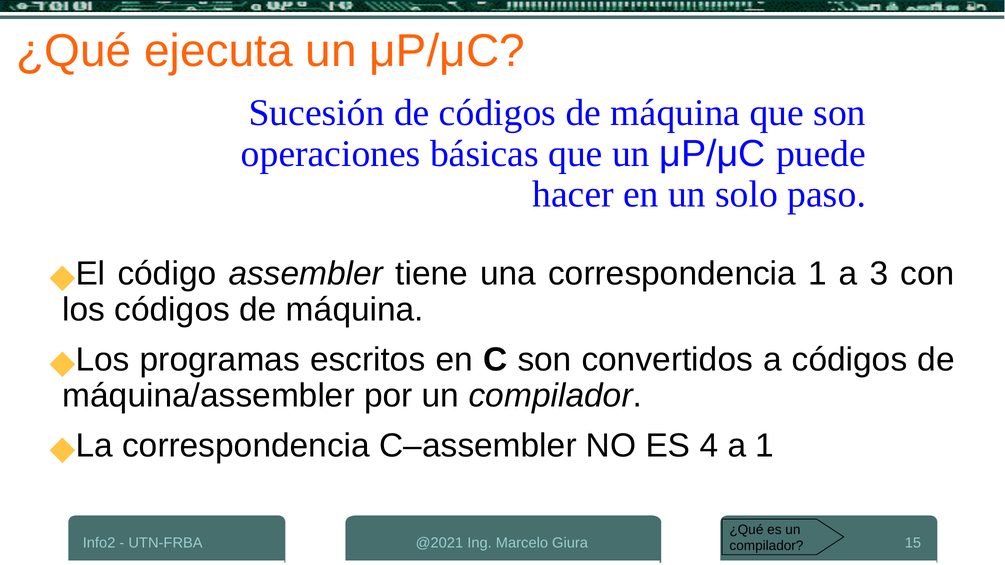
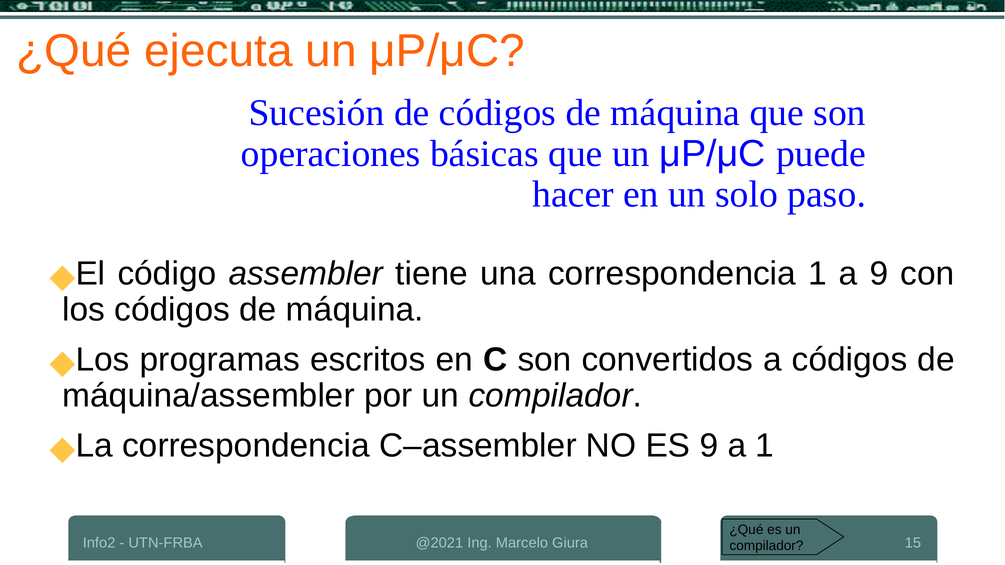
a 3: 3 -> 9 (879, 274)
ES 4: 4 -> 9 (709, 446)
